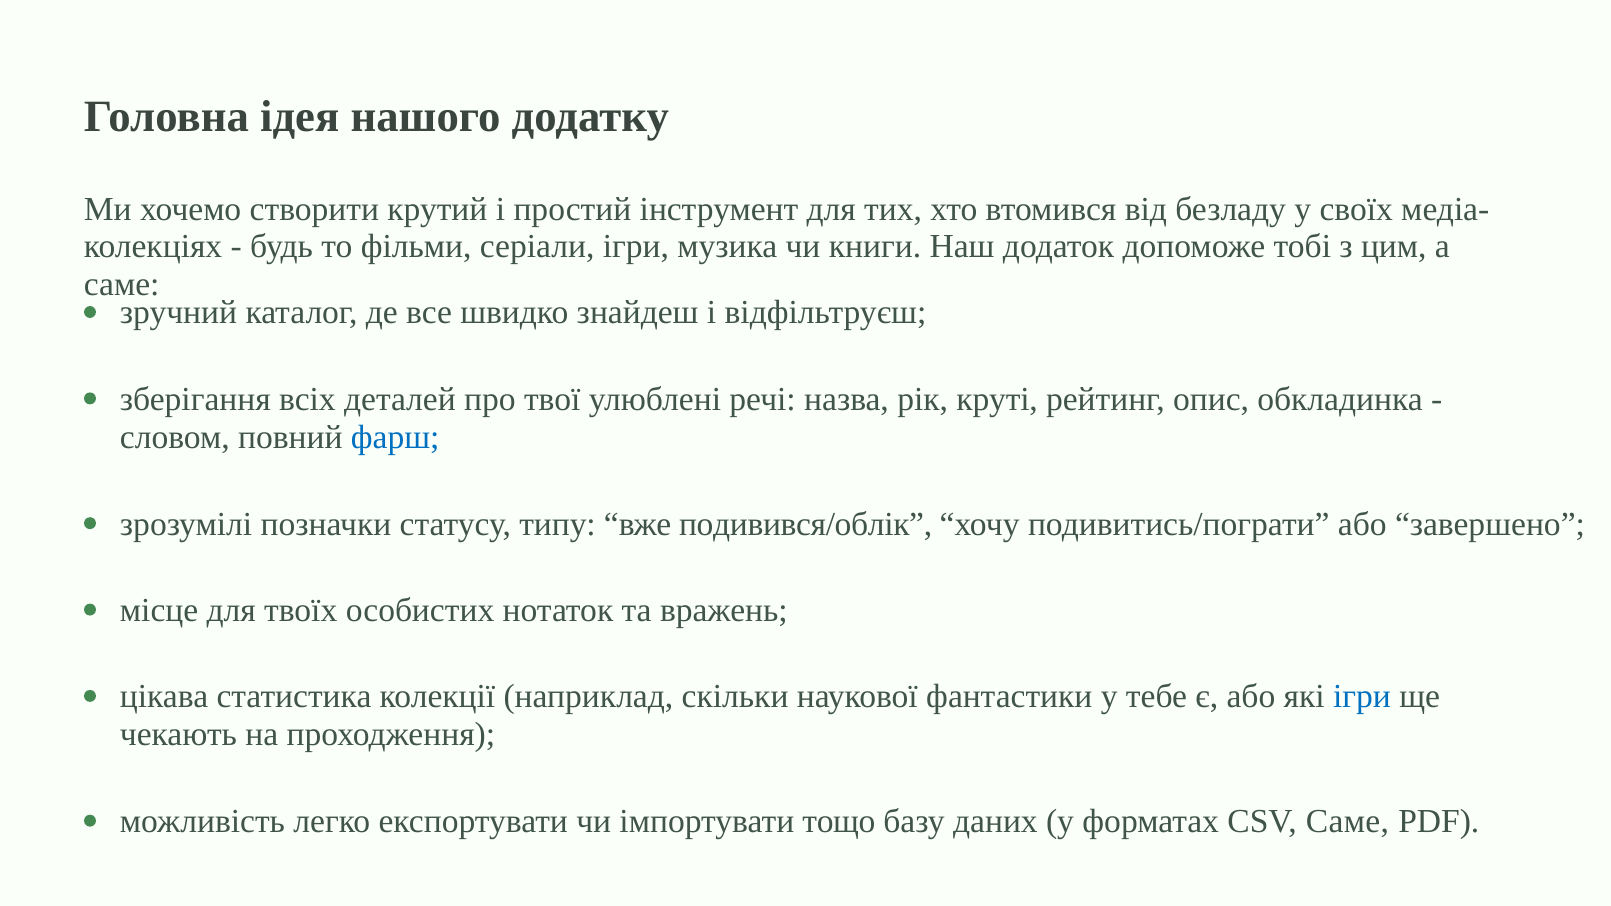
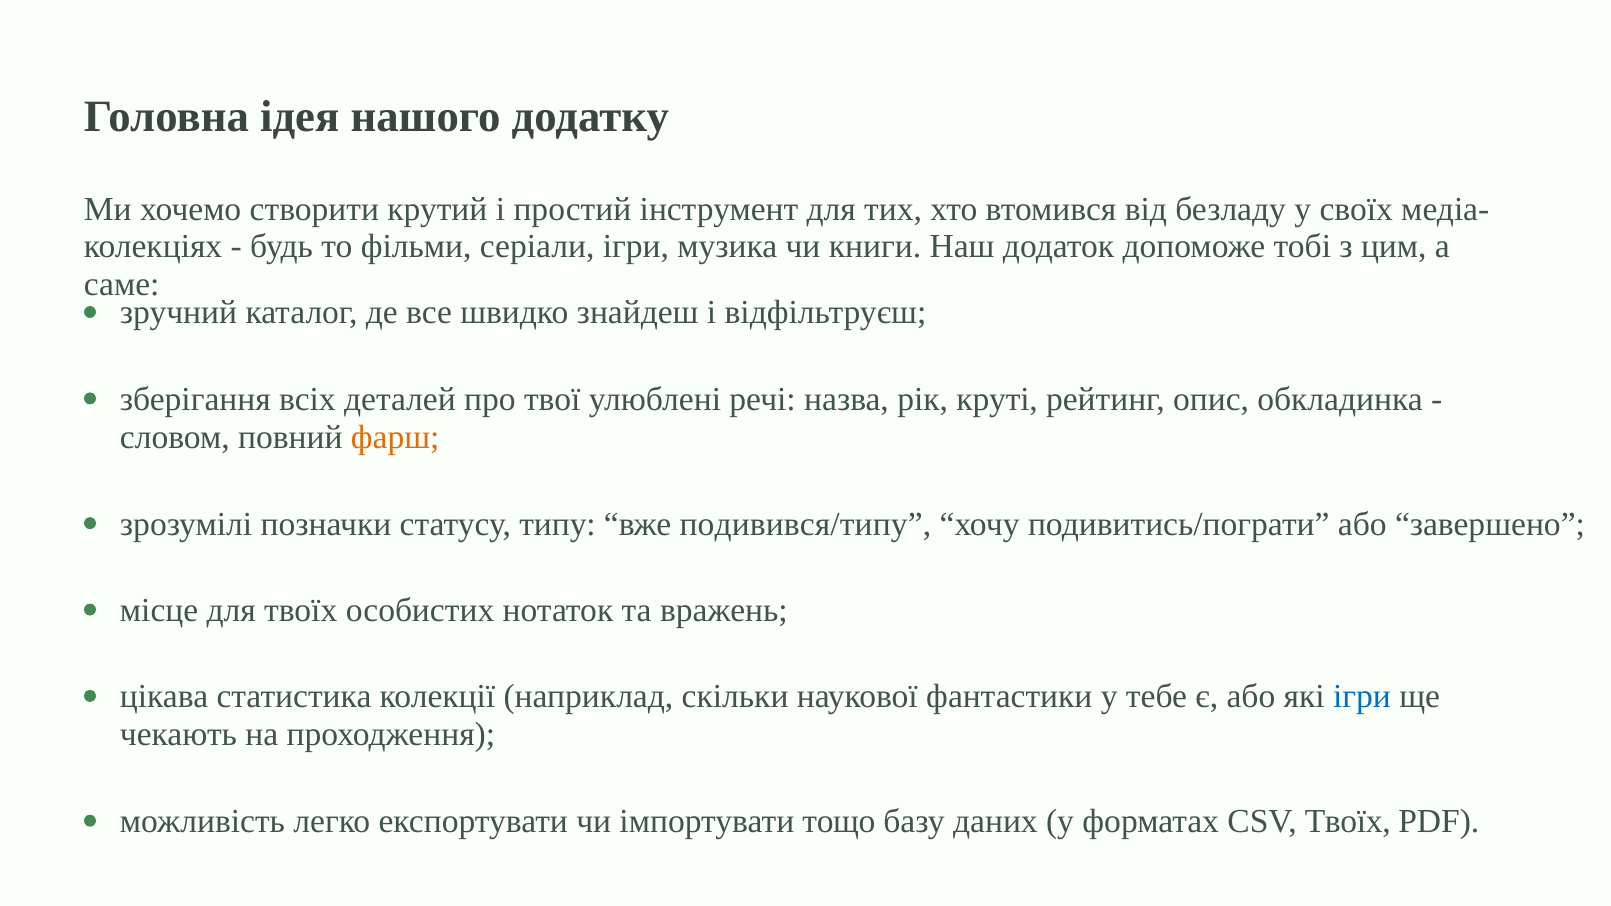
фарш colour: blue -> orange (395, 437)
подивився/облік: подивився/облік -> подивився/типу (805, 524)
CSV Саме: Саме -> Твоїх (1348, 822)
